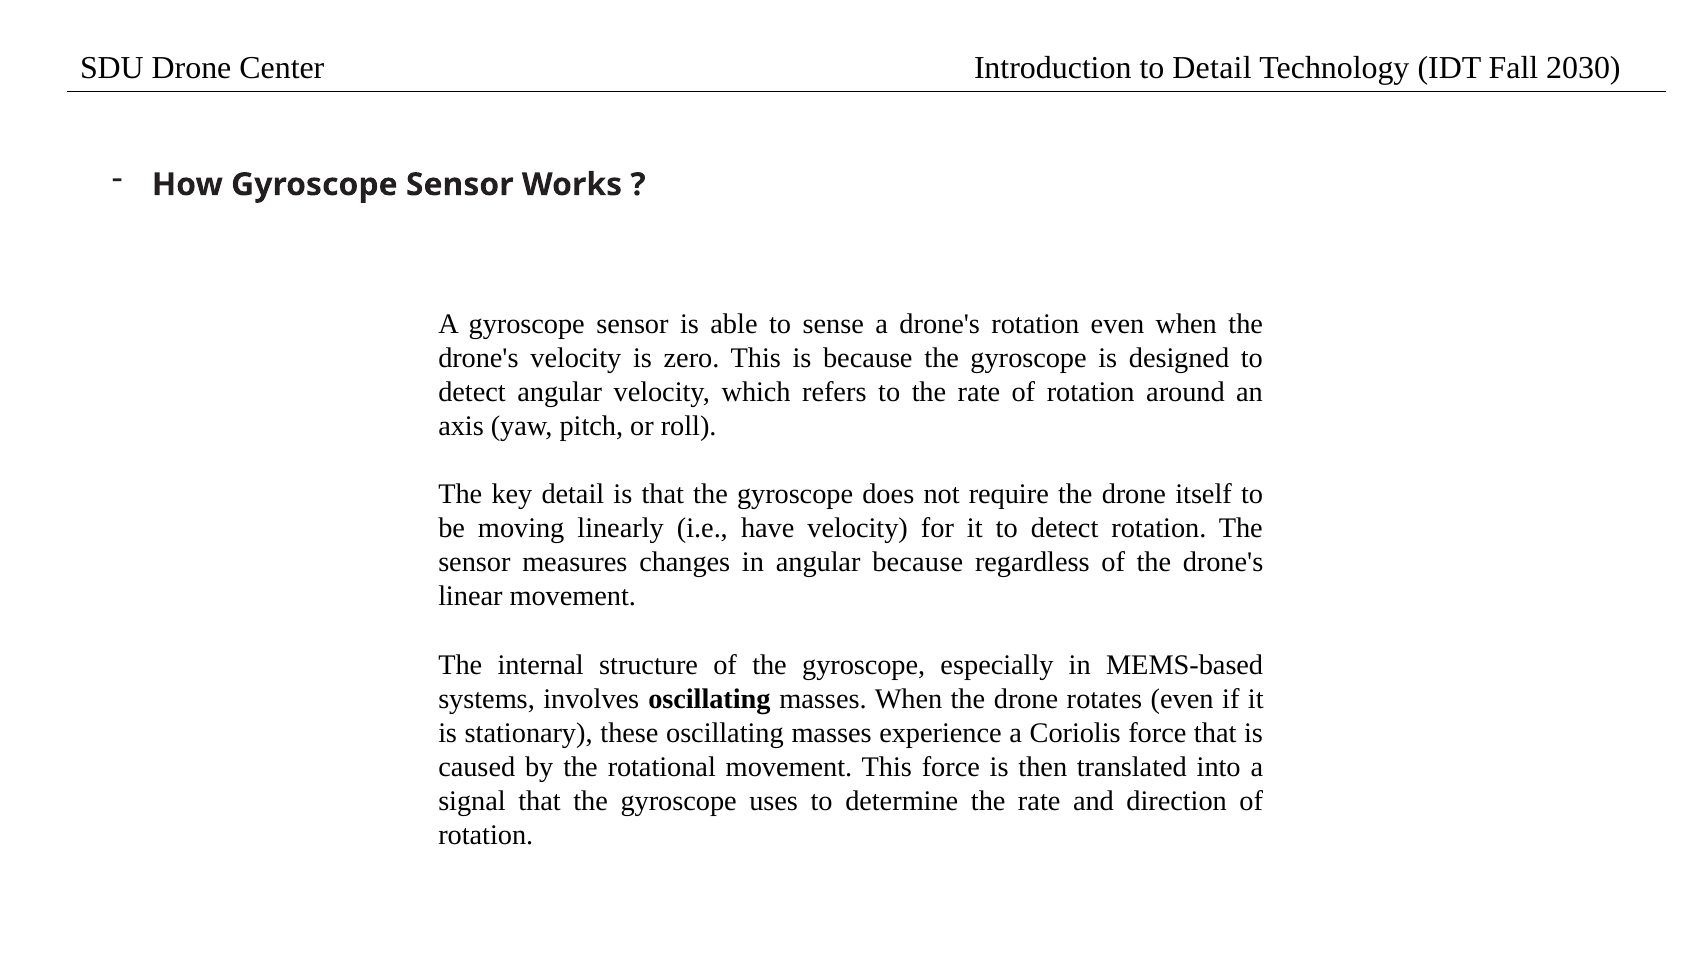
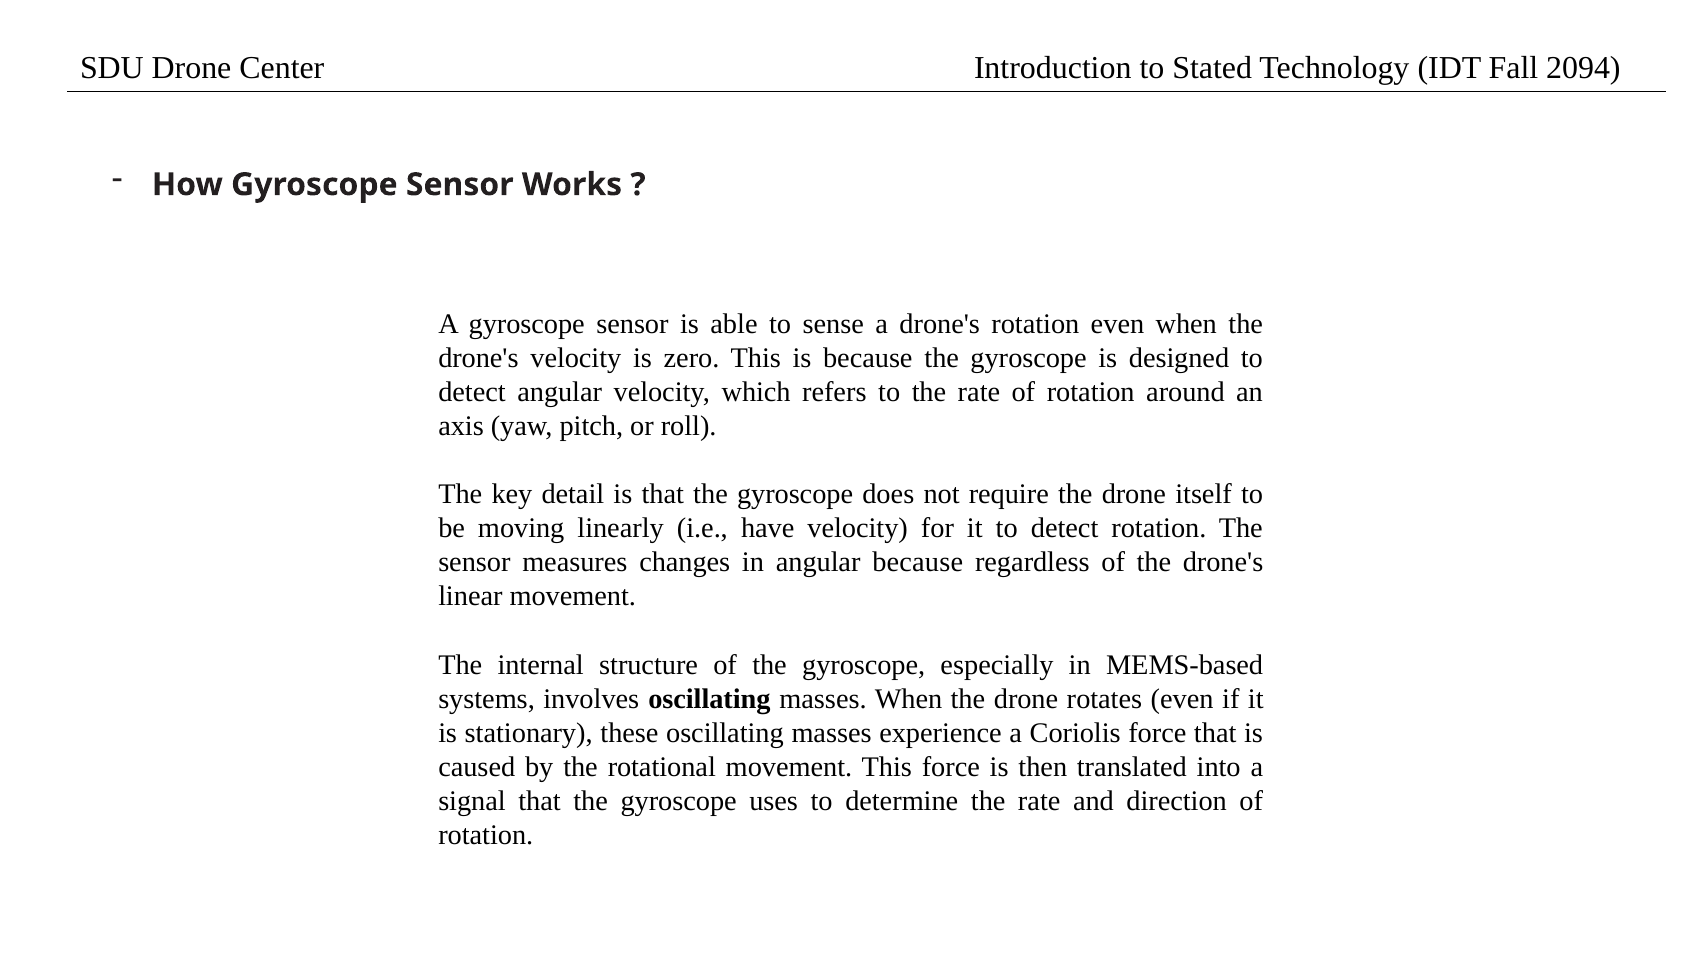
to Detail: Detail -> Stated (1212, 68)
2030: 2030 -> 2094 (1583, 68)
